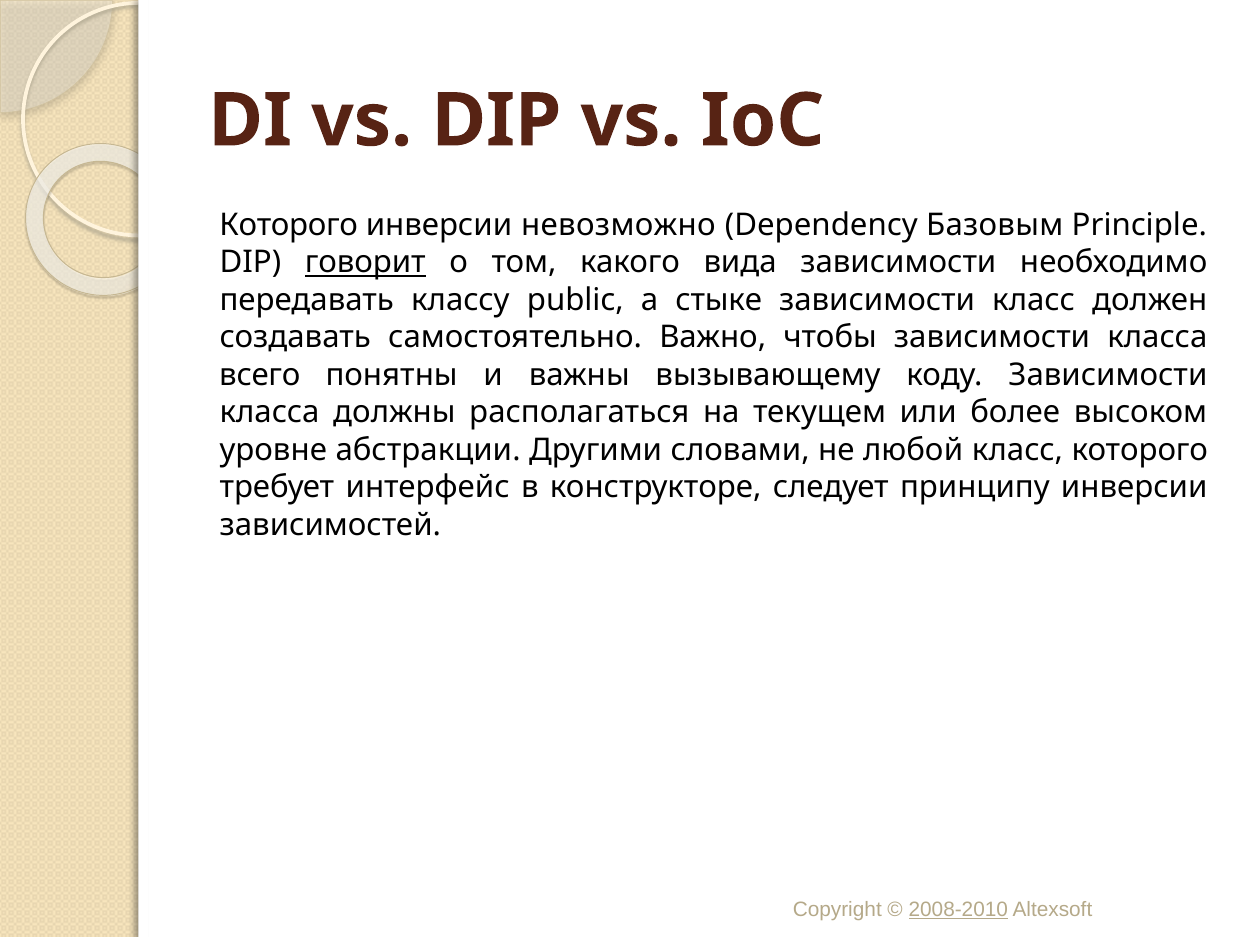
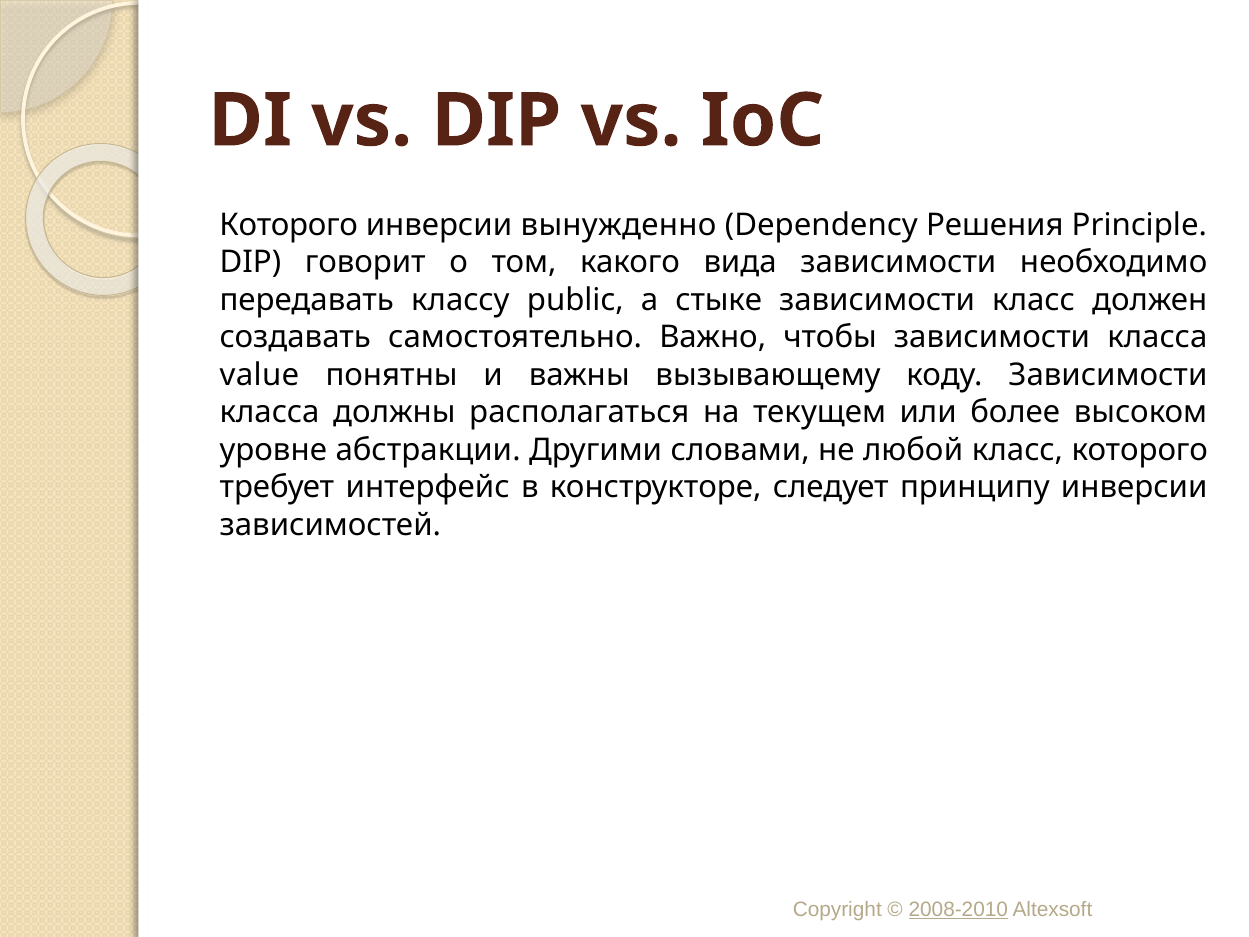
невозможно: невозможно -> вынужденно (618, 225)
Базовым: Базовым -> Решения (995, 225)
говорит underline: present -> none (365, 262)
всего: всего -> value (259, 375)
